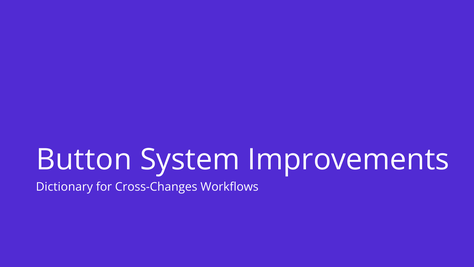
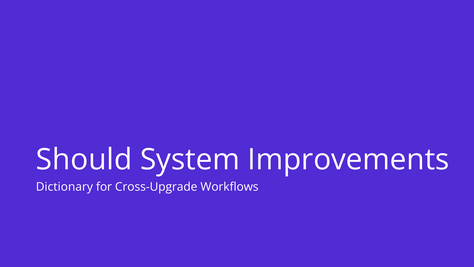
Button: Button -> Should (84, 159)
Cross-Changes: Cross-Changes -> Cross-Upgrade (156, 187)
